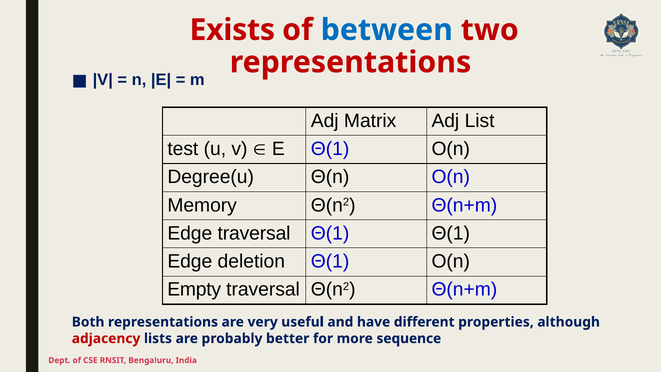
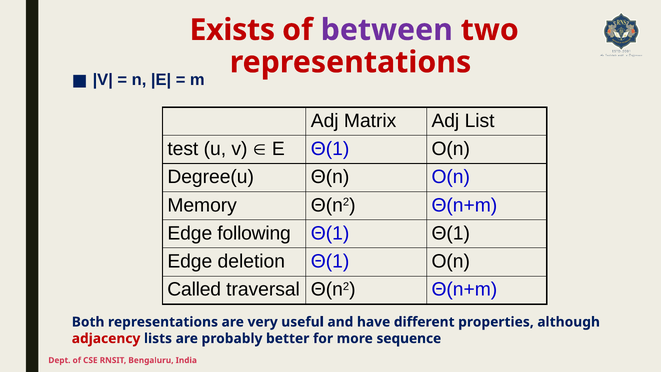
between colour: blue -> purple (387, 30)
Edge traversal: traversal -> following (254, 233)
Empty: Empty -> Called (194, 289)
